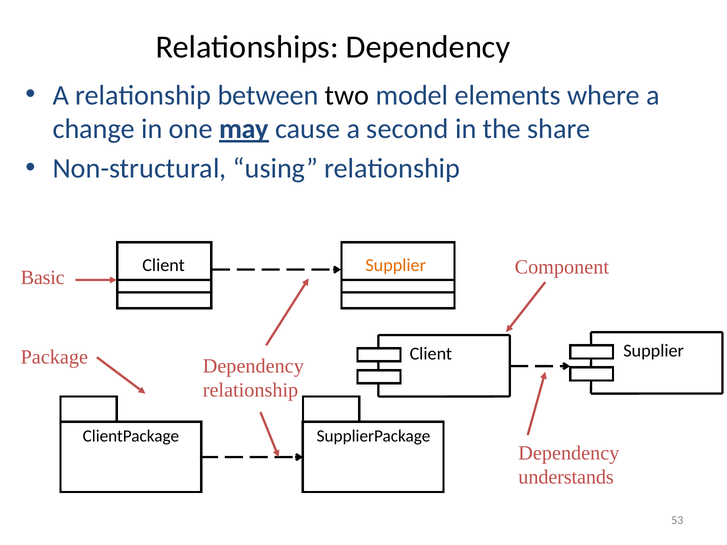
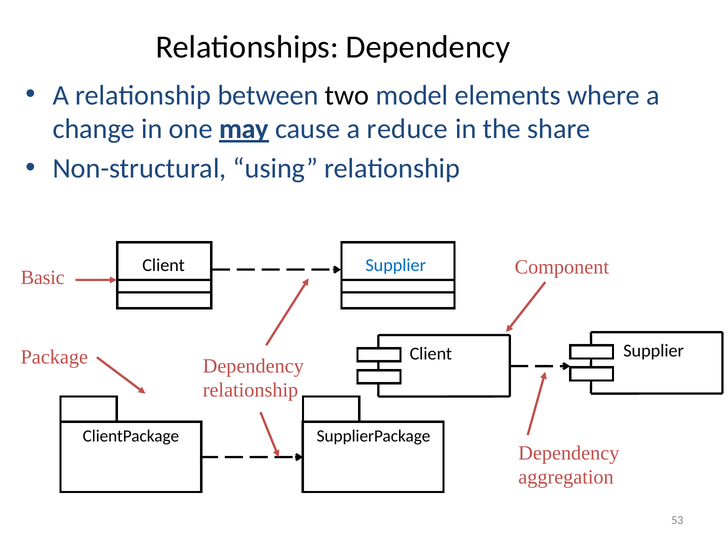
second: second -> reduce (407, 129)
Supplier colour: orange -> blue (396, 265)
understands: understands -> aggregation (566, 477)
